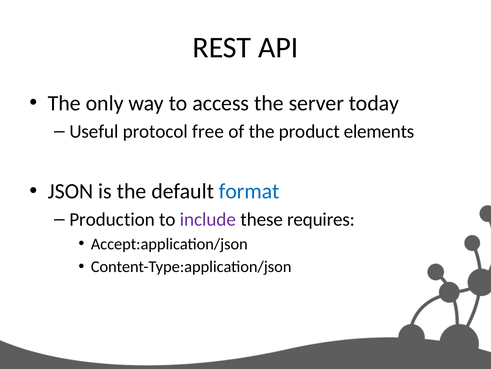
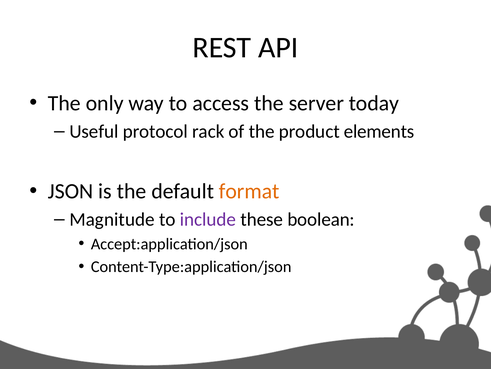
free: free -> rack (208, 131)
format colour: blue -> orange (249, 191)
Production: Production -> Magnitude (112, 219)
requires: requires -> boolean (321, 219)
